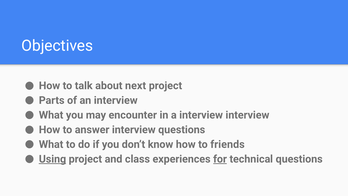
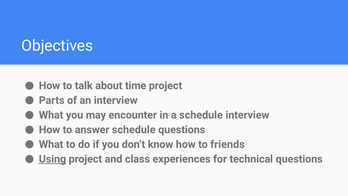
next: next -> time (136, 86)
a interview: interview -> schedule (201, 115)
answer interview: interview -> schedule (134, 130)
for underline: present -> none (220, 159)
